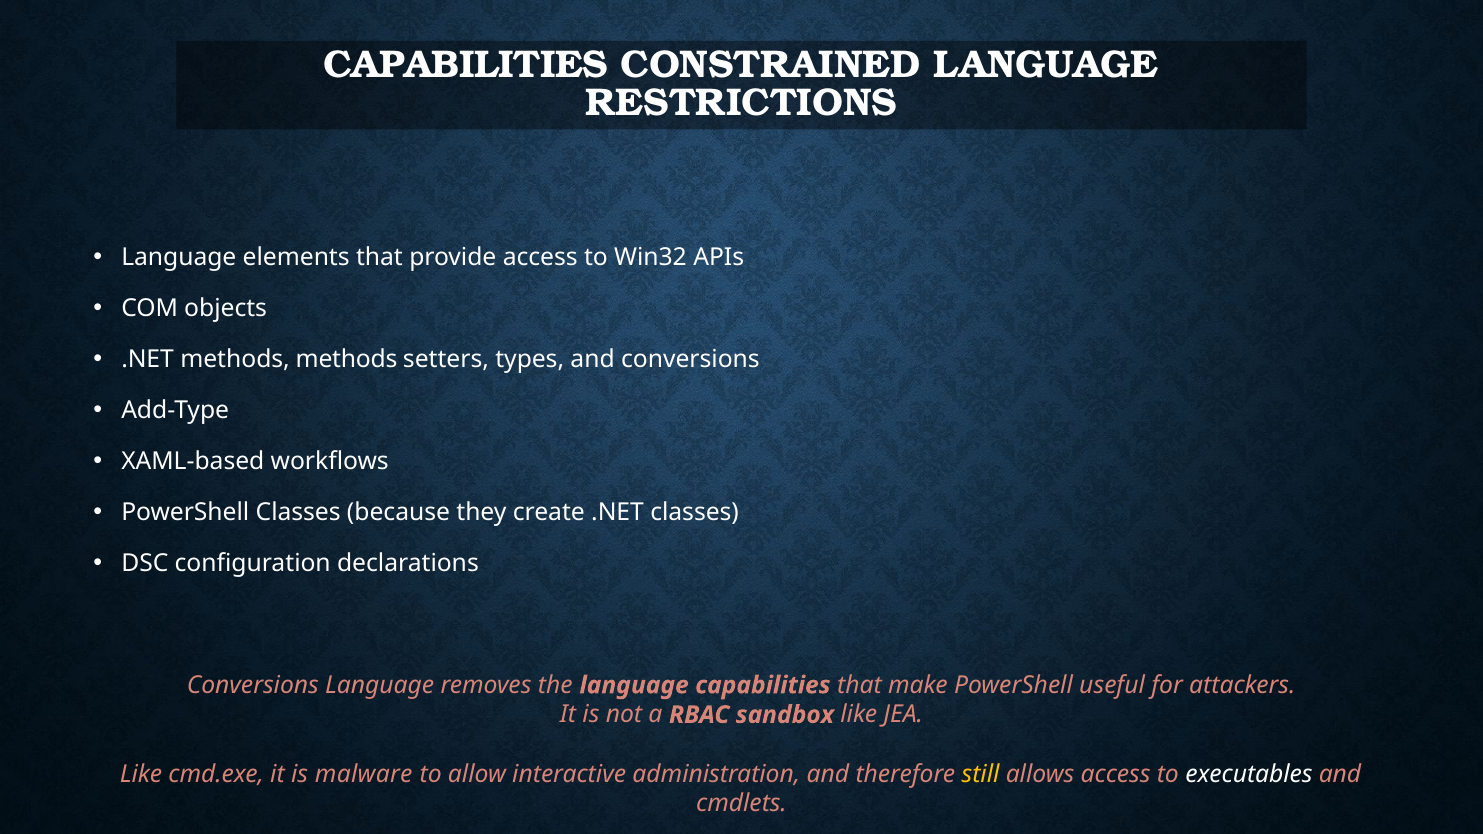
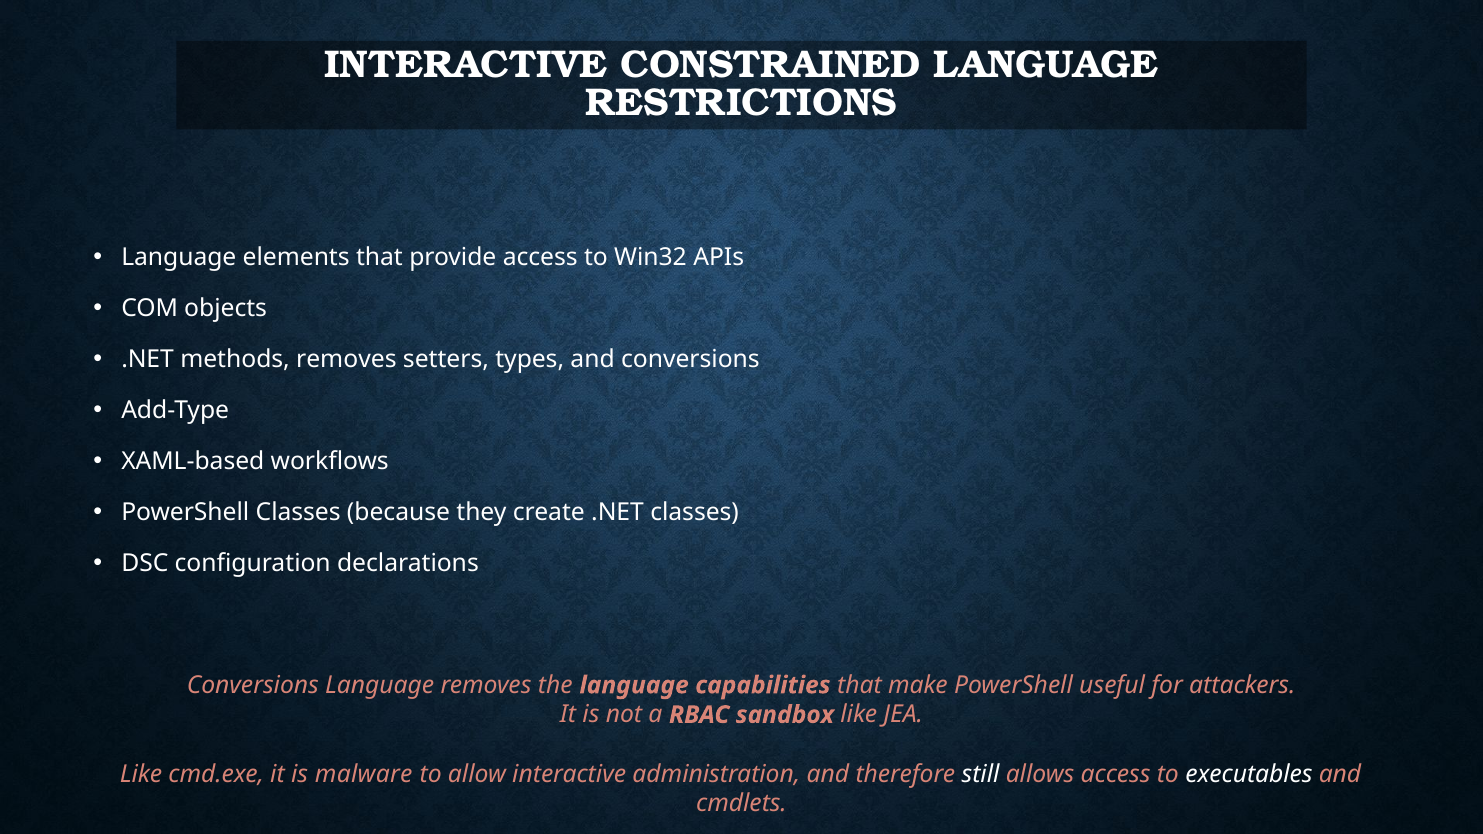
CAPABILITIES: CAPABILITIES -> INTERACTIVE (466, 65)
methods methods: methods -> removes (346, 360)
still colour: yellow -> white (981, 774)
